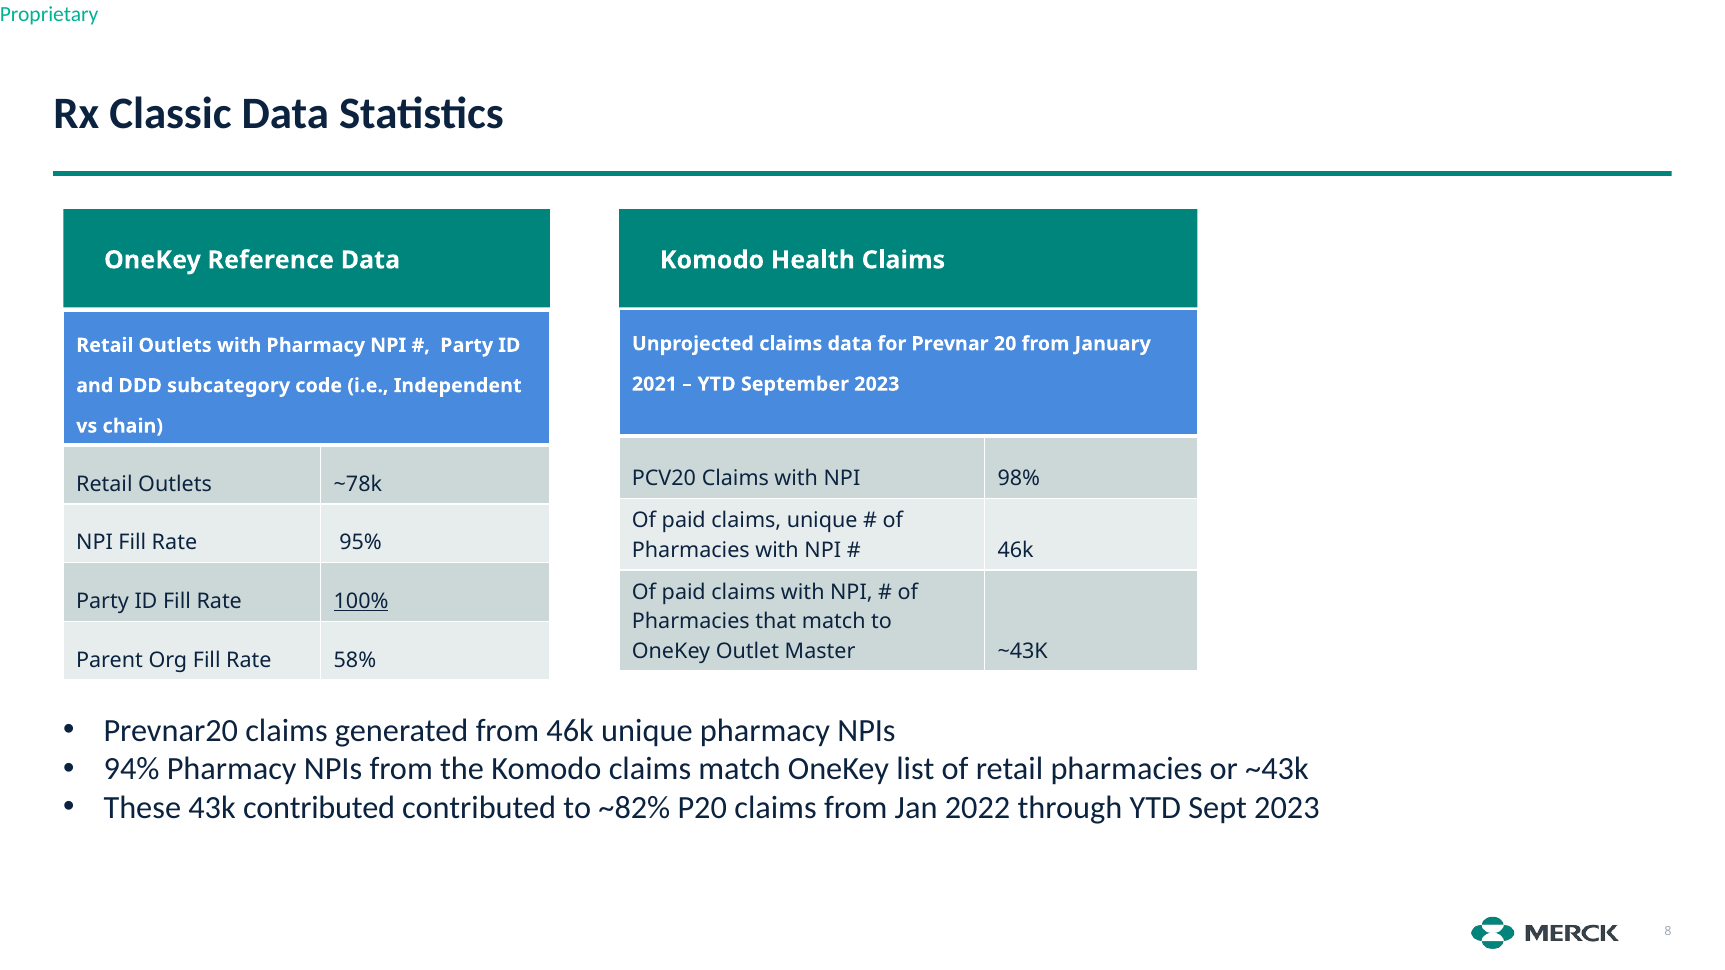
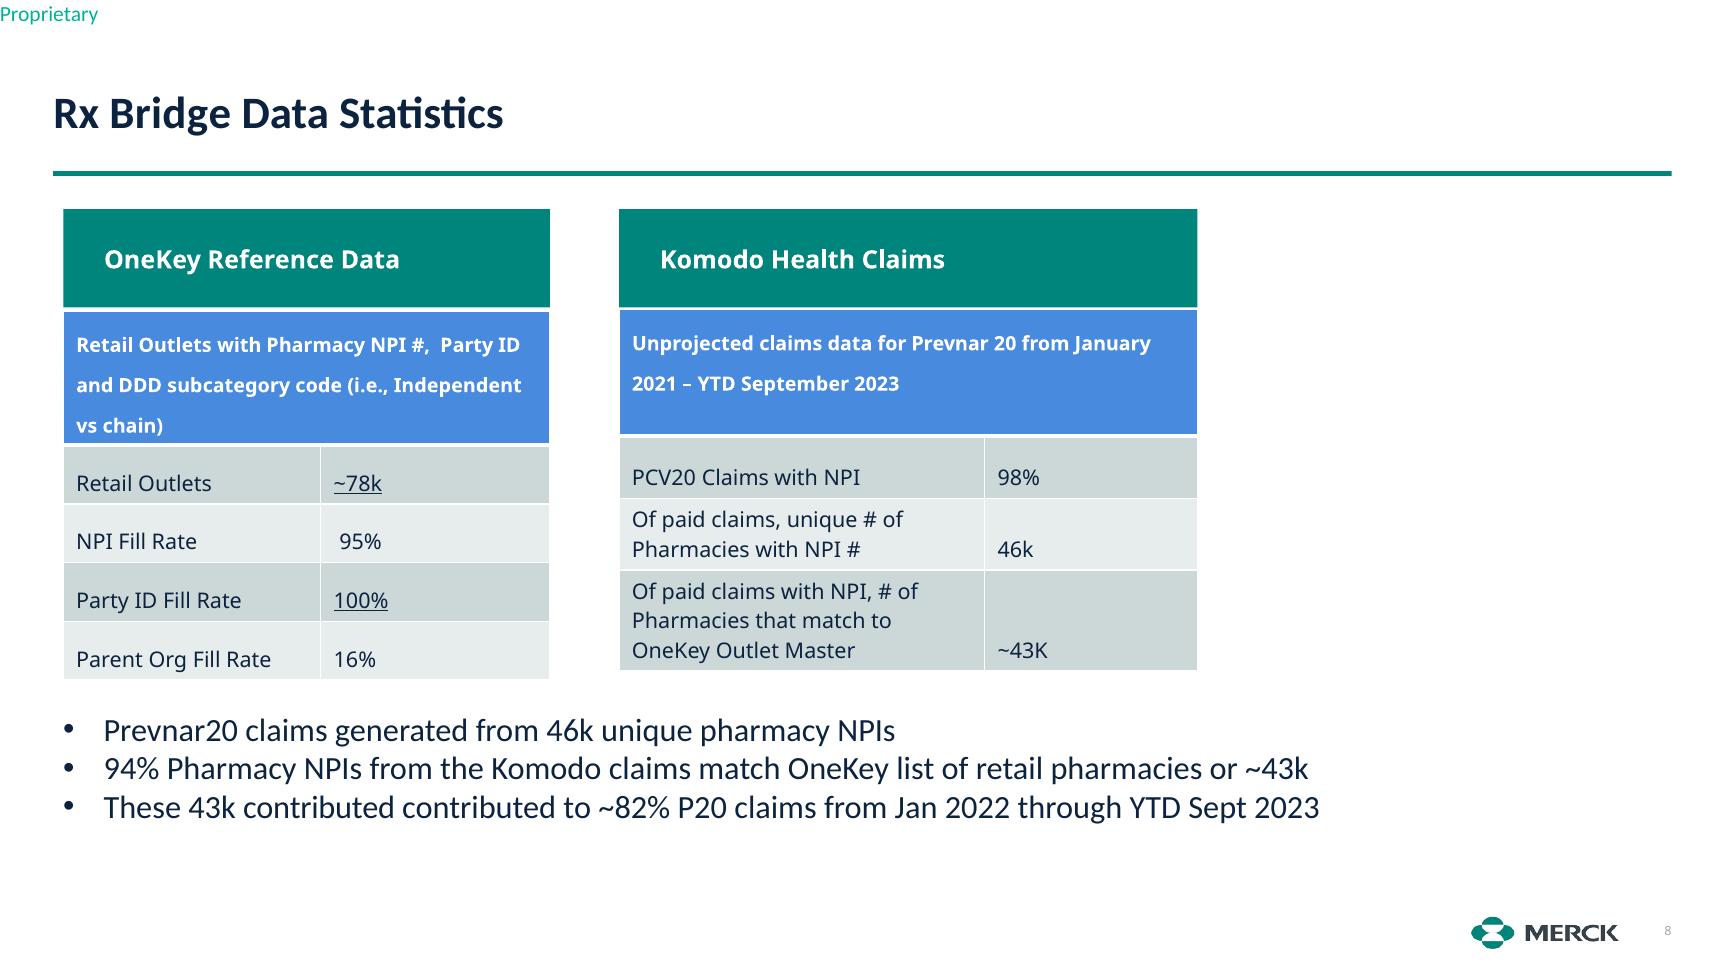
Classic: Classic -> Bridge (170, 113)
~78k underline: none -> present (358, 484)
58%: 58% -> 16% (355, 661)
